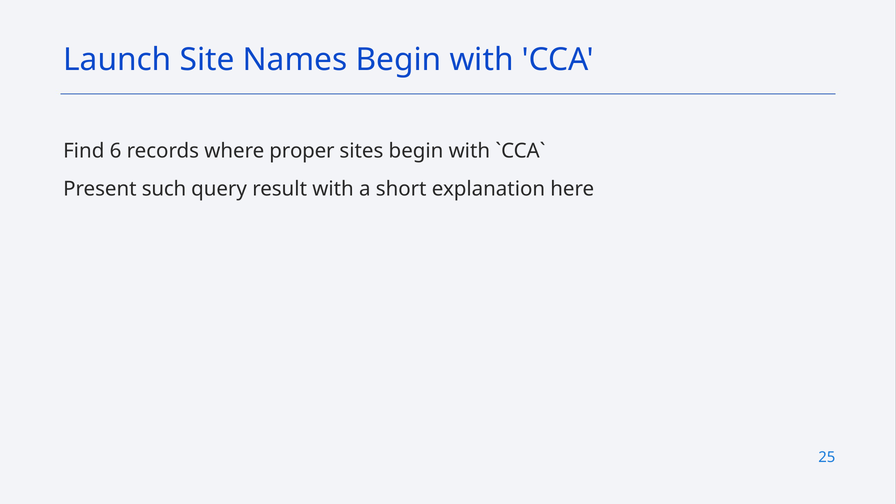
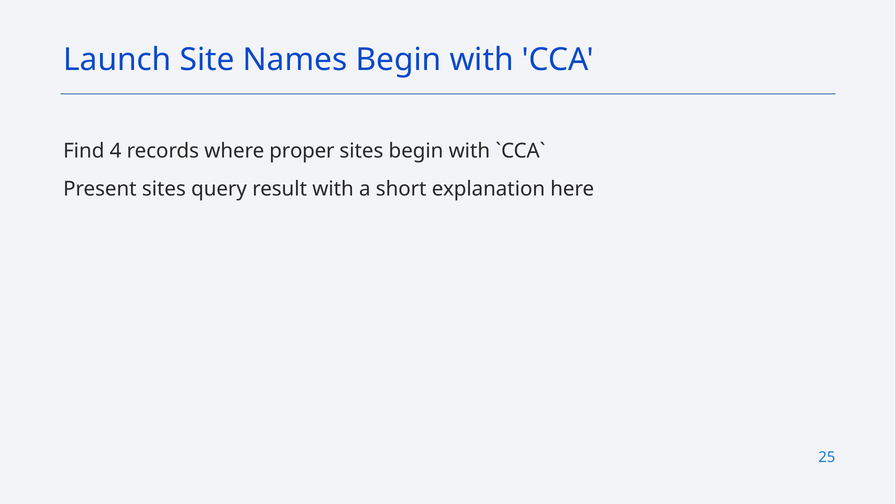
6: 6 -> 4 (116, 151)
Present such: such -> sites (164, 189)
